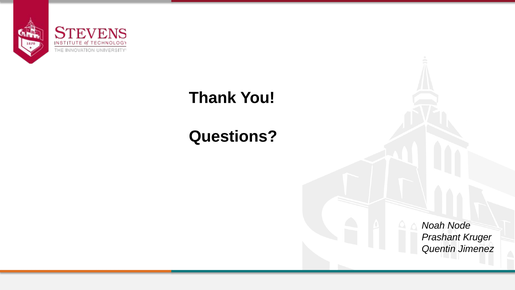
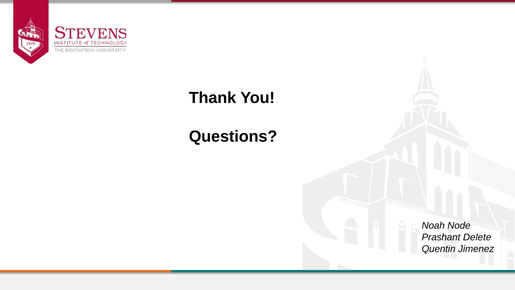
Kruger: Kruger -> Delete (477, 237)
